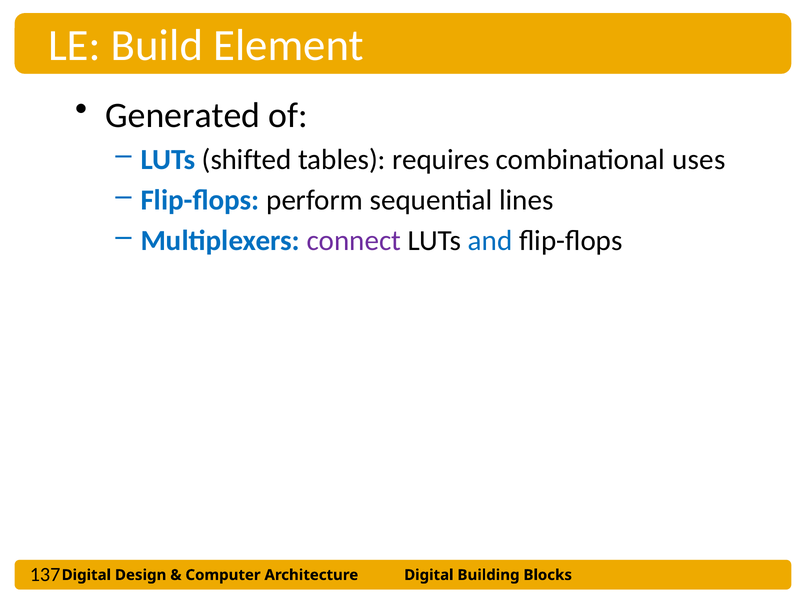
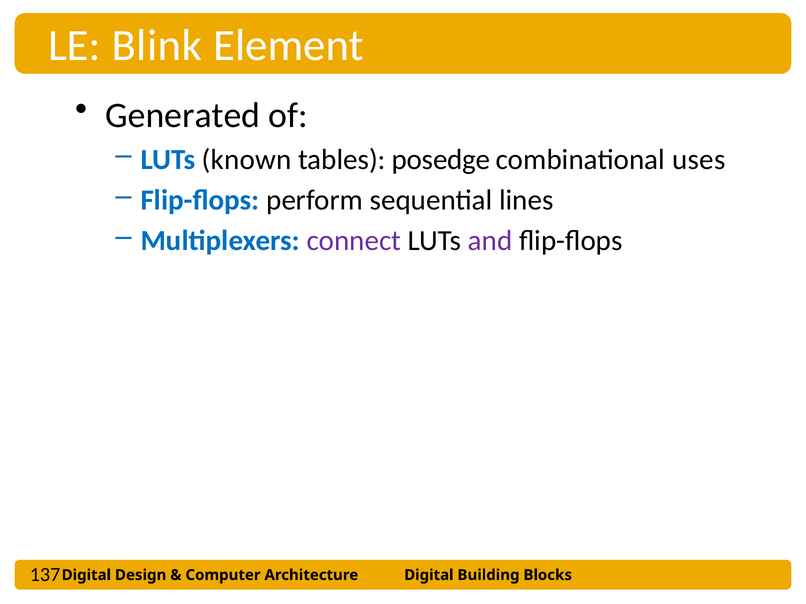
Build: Build -> Blink (157, 45)
shifted: shifted -> known (247, 160)
requires: requires -> posedge (441, 160)
and colour: blue -> purple (490, 241)
